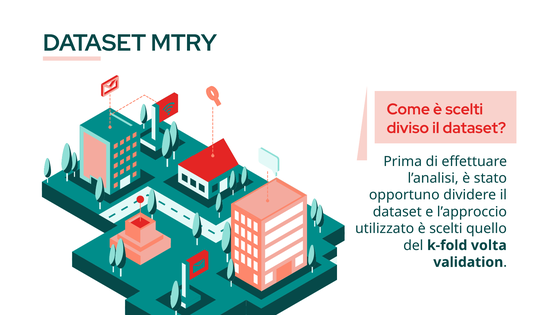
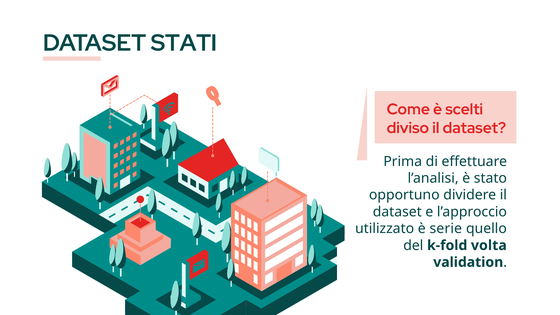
MTRY: MTRY -> STATI (184, 43)
utilizzato è scelti: scelti -> serie (446, 229)
